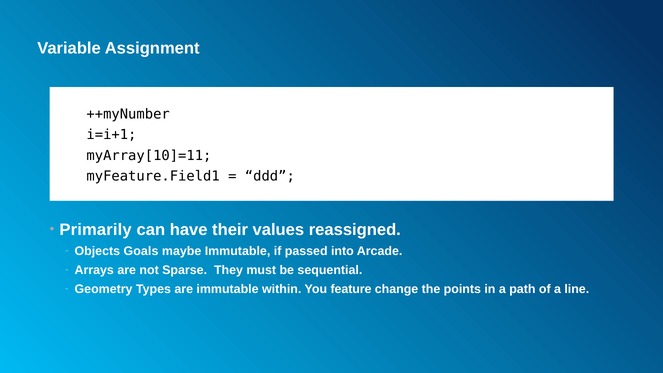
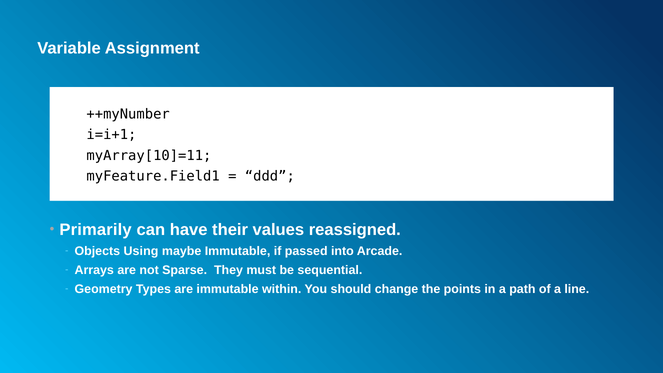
Goals: Goals -> Using (141, 251)
feature: feature -> should (351, 289)
